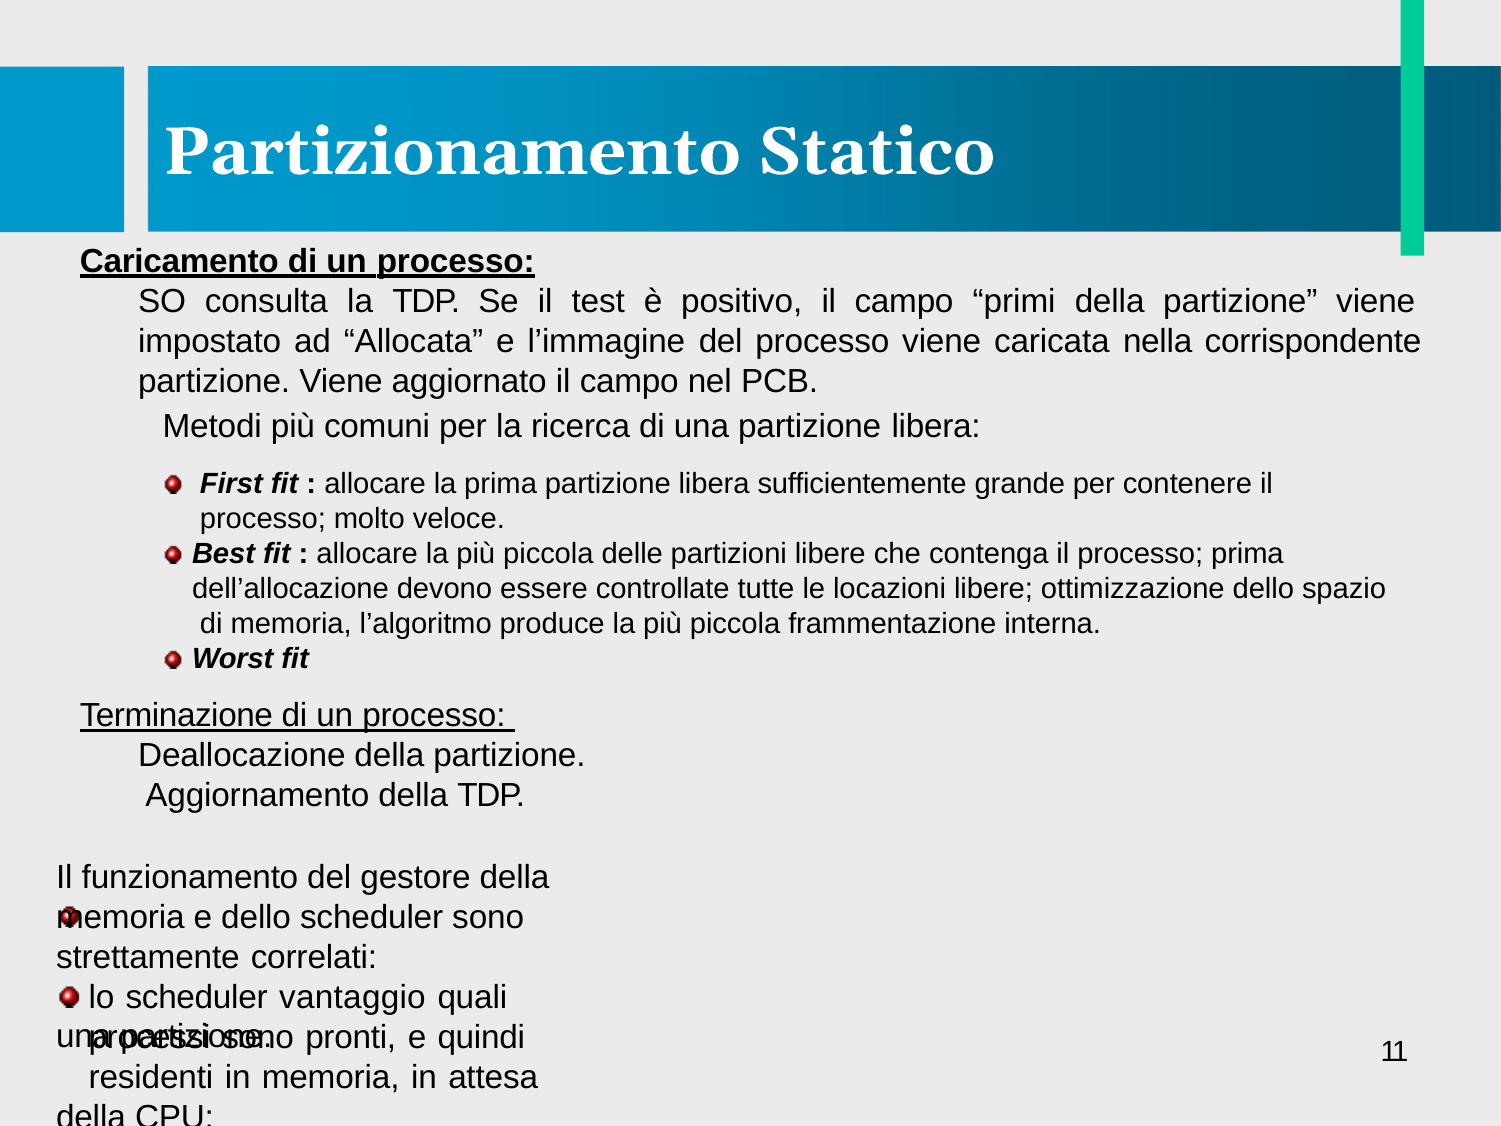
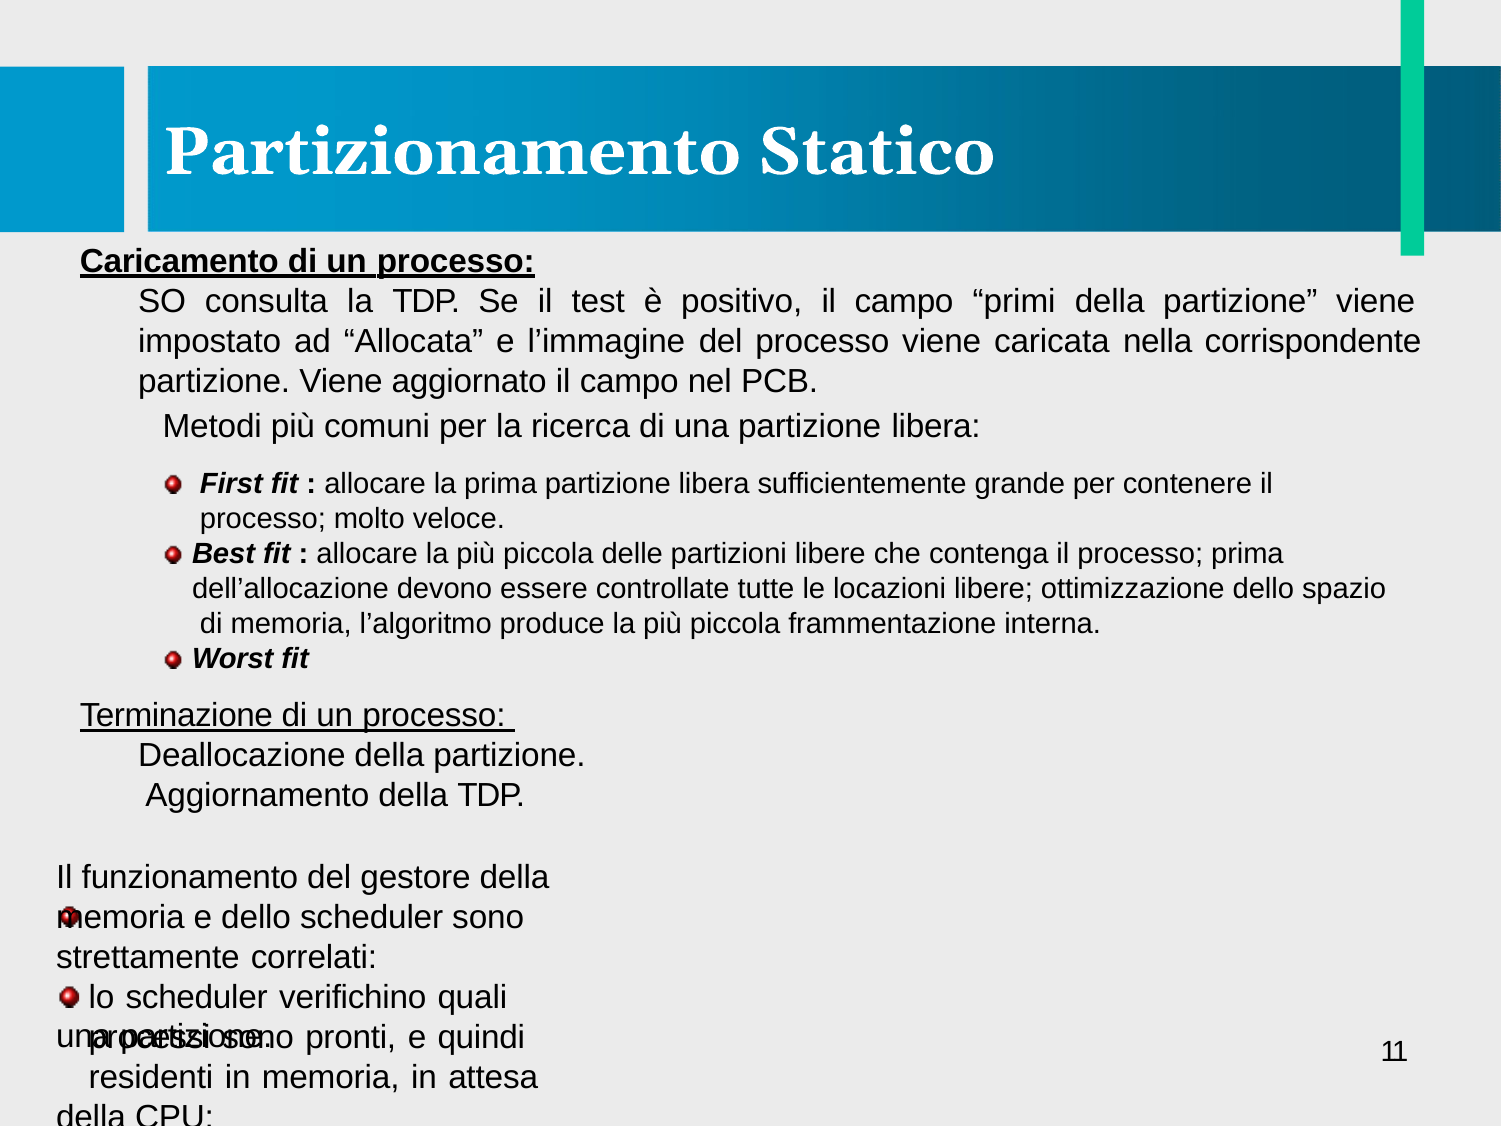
vantaggio: vantaggio -> verifichino (353, 998)
